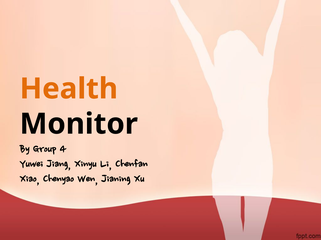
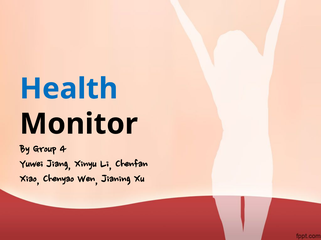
Health colour: orange -> blue (69, 89)
